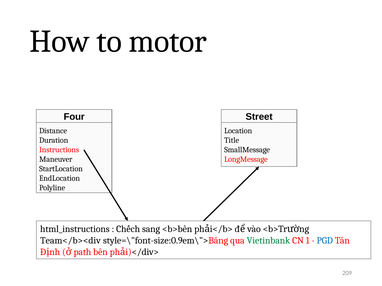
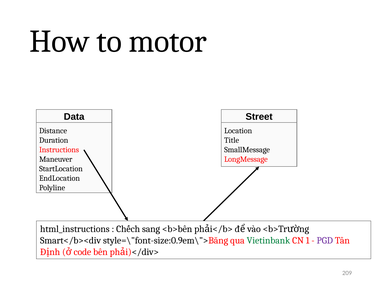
Four: Four -> Data (74, 117)
Team</b><div: Team</b><div -> Smart</b><div (71, 241)
PGD colour: blue -> purple (325, 241)
path: path -> code (82, 252)
